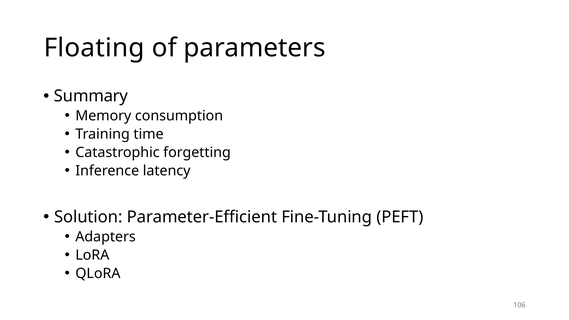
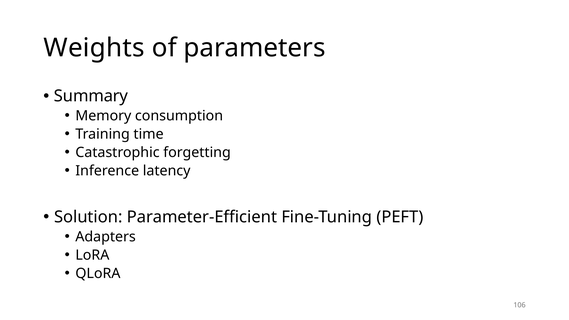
Floating: Floating -> Weights (94, 48)
